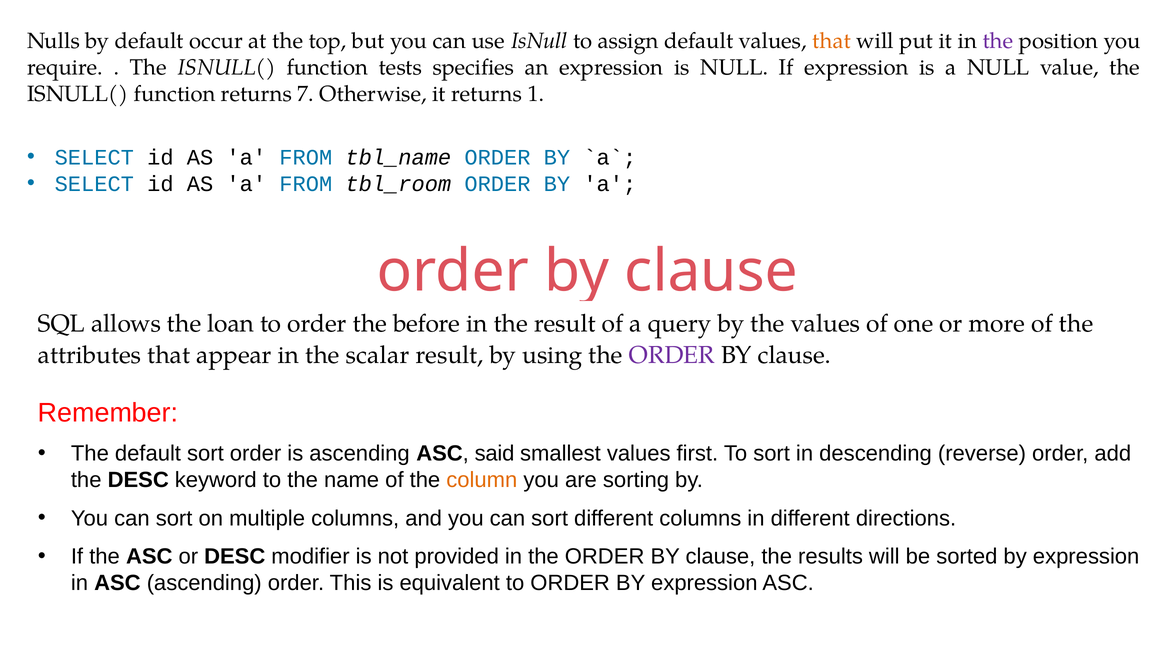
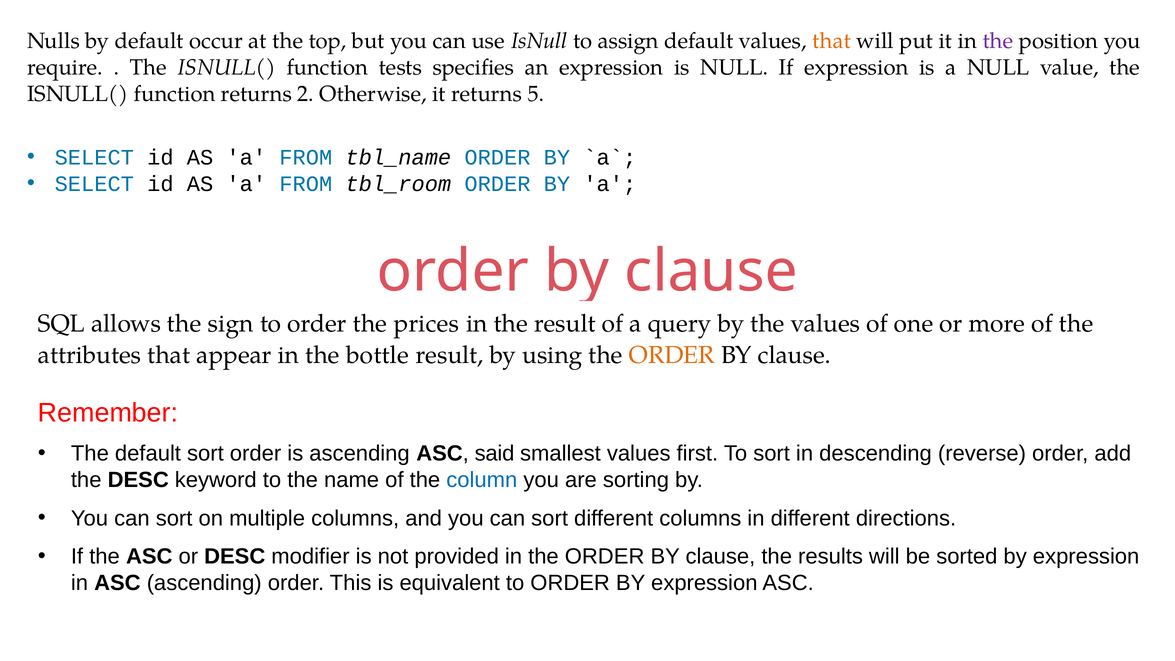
7: 7 -> 2 (306, 94)
1: 1 -> 5 (536, 94)
loan: loan -> sign (231, 324)
before: before -> prices (426, 324)
scalar: scalar -> bottle (378, 355)
ORDER colour: purple -> orange (672, 355)
column colour: orange -> blue (482, 480)
